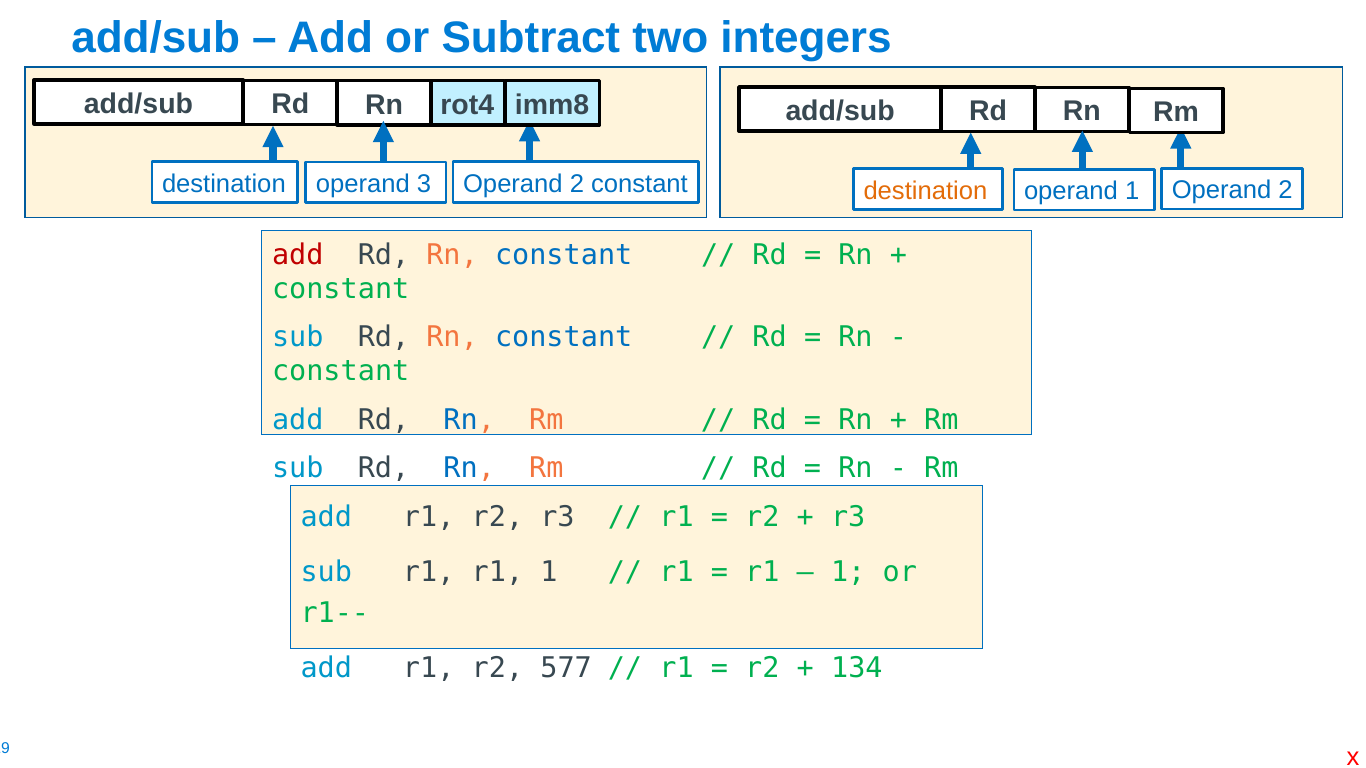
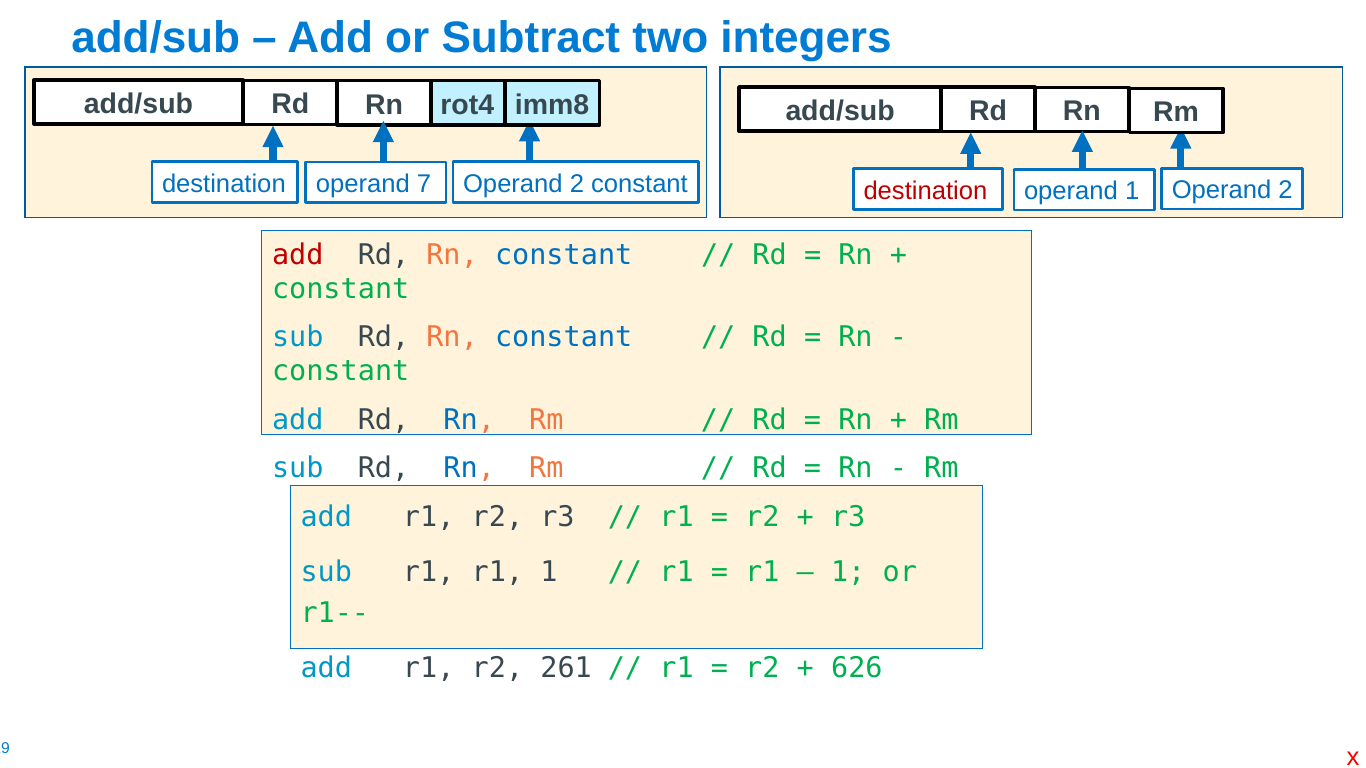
3: 3 -> 7 (424, 184)
destination colour: orange -> red (925, 191)
577: 577 -> 261 (566, 668)
134: 134 -> 626 (857, 668)
